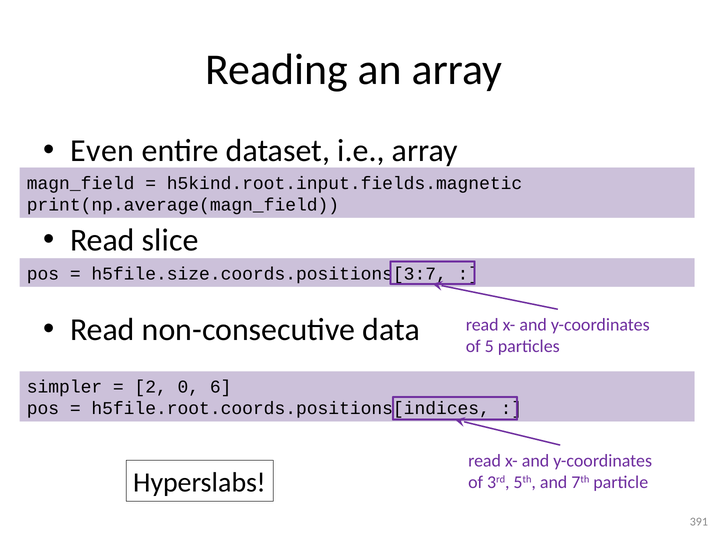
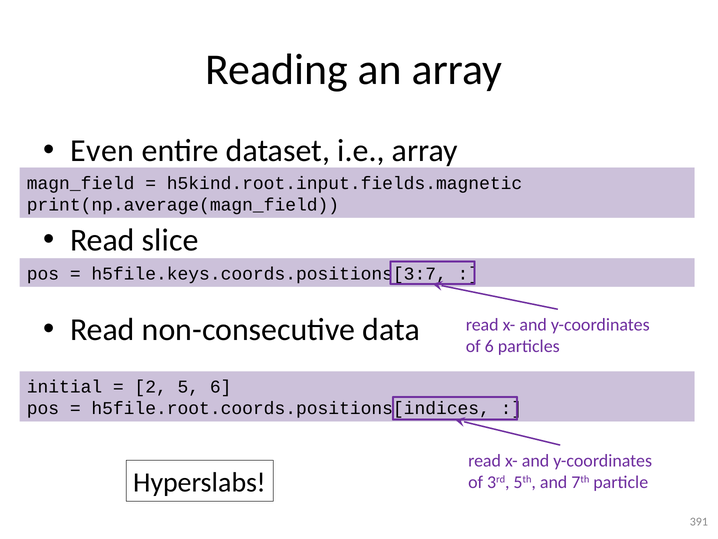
h5file.size.coords.positions[3:7: h5file.size.coords.positions[3:7 -> h5file.keys.coords.positions[3:7 (269, 273)
of 5: 5 -> 6 (489, 346)
simpler: simpler -> initial (64, 387)
0: 0 -> 5 (188, 387)
